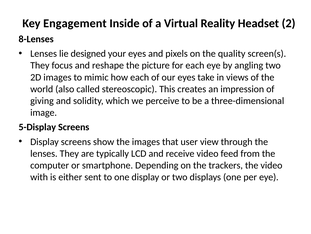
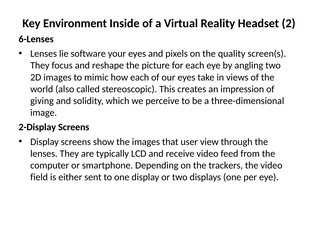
Engagement: Engagement -> Environment (75, 23)
8-Lenses: 8-Lenses -> 6-Lenses (36, 39)
designed: designed -> software (88, 54)
5-Display: 5-Display -> 2-Display (37, 127)
with: with -> field (39, 177)
